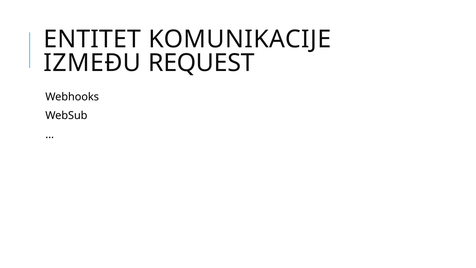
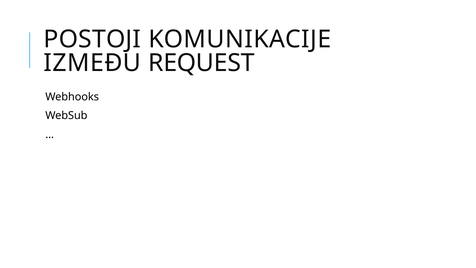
ENTITET: ENTITET -> POSTOJI (92, 39)
